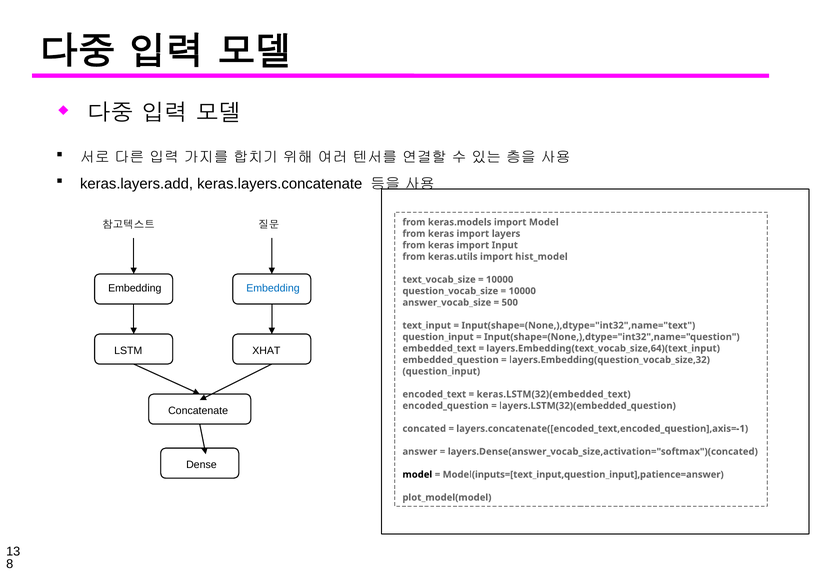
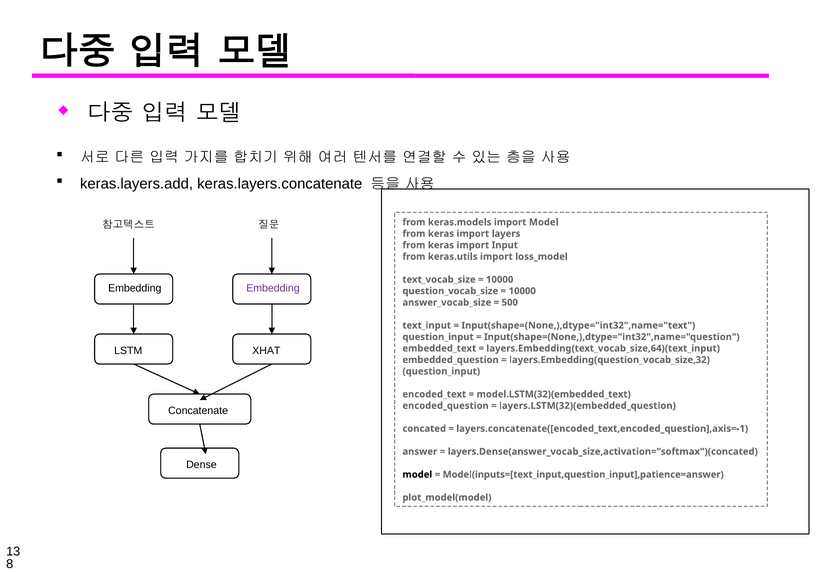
hist_model: hist_model -> loss_model (541, 257)
Embedding colour: blue -> purple (273, 288)
keras.LSTM(32)(embedded_text: keras.LSTM(32)(embedded_text -> model.LSTM(32)(embedded_text (554, 394)
